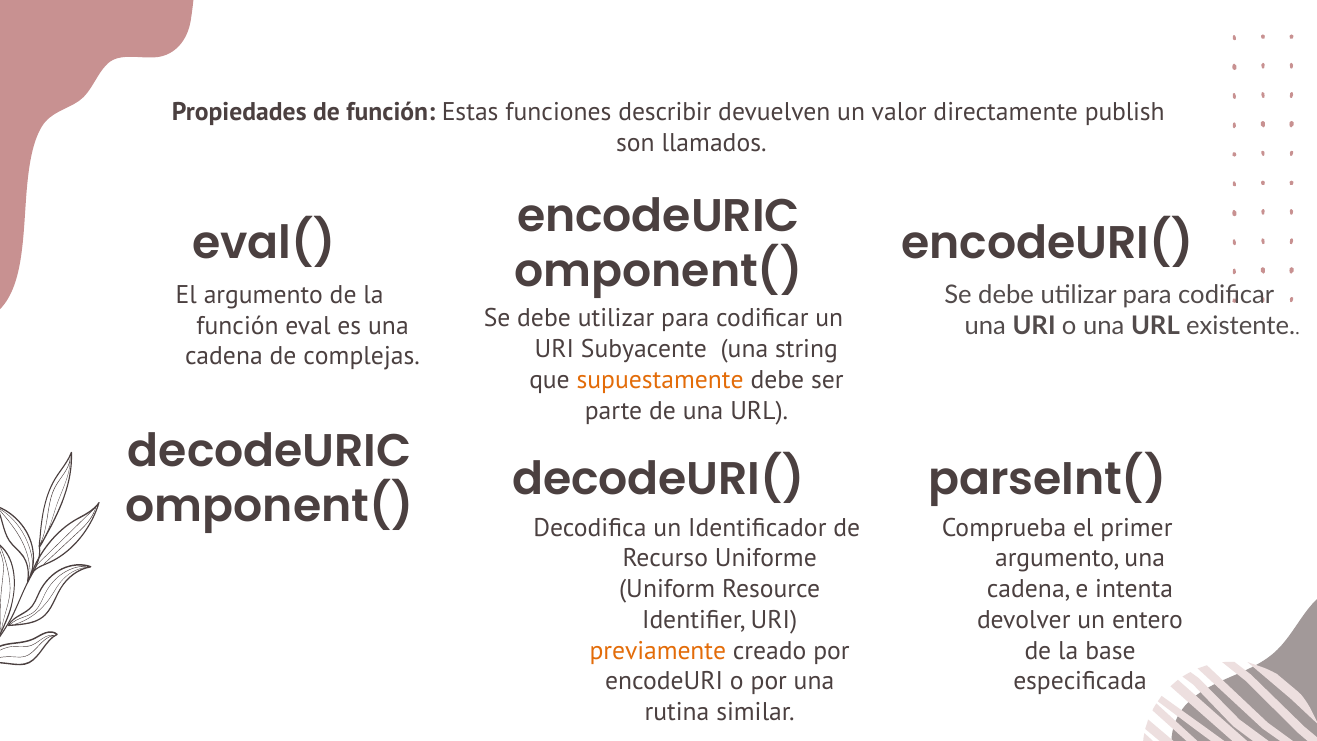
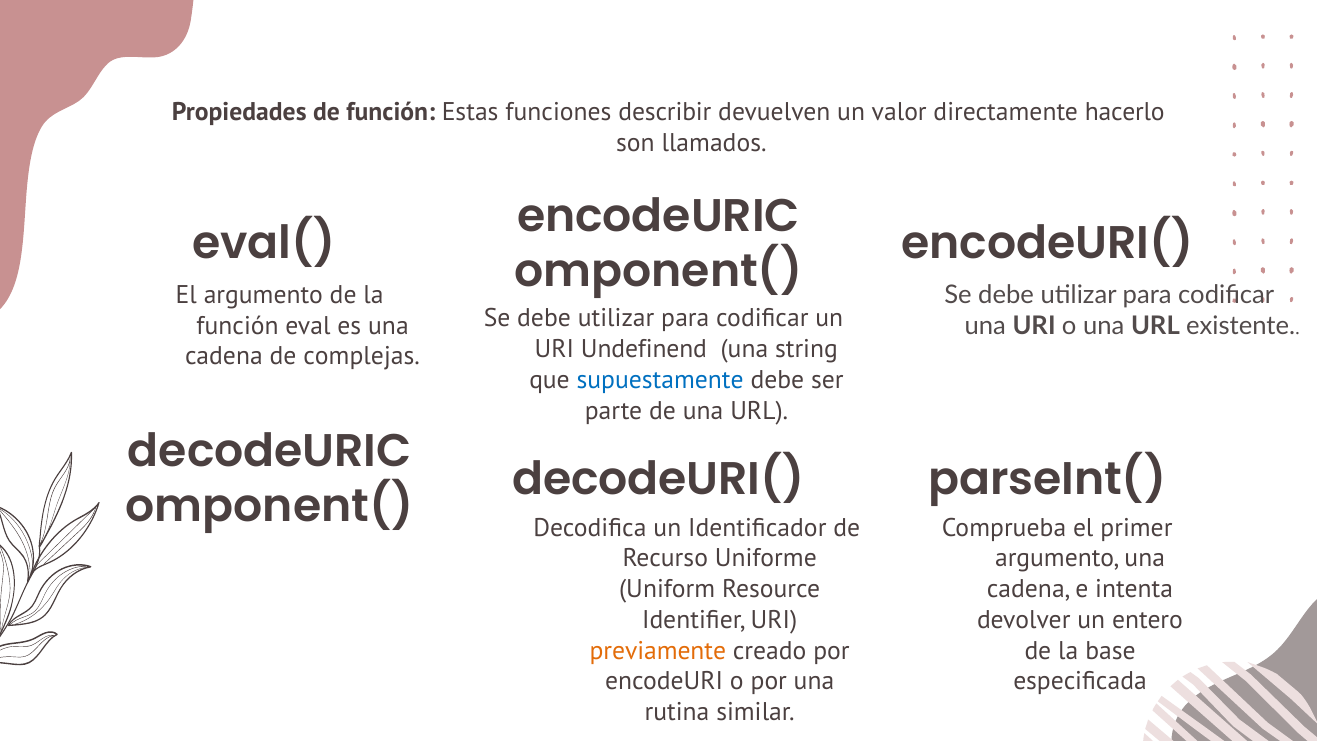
publish: publish -> hacerlo (1125, 112)
Subyacente: Subyacente -> Undefinend (644, 349)
supuestamente colour: orange -> blue (660, 380)
